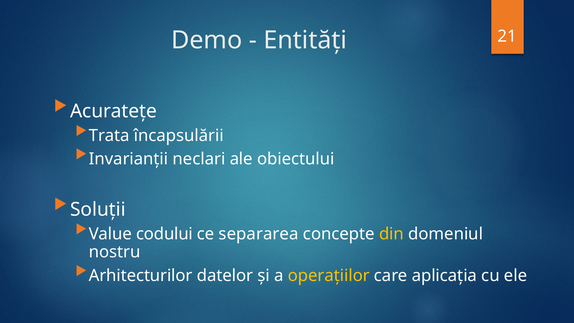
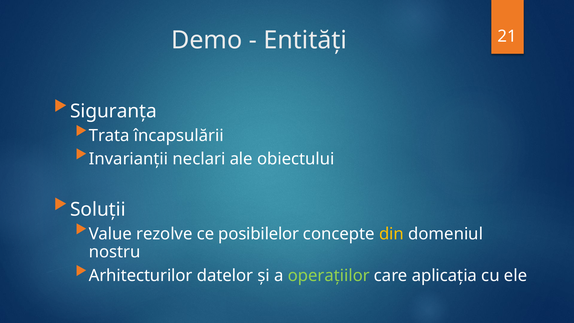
Acuratețe: Acuratețe -> Siguranța (113, 111)
codului: codului -> rezolve (164, 234)
separarea: separarea -> posibilelor (259, 234)
operațiilor colour: yellow -> light green (329, 275)
